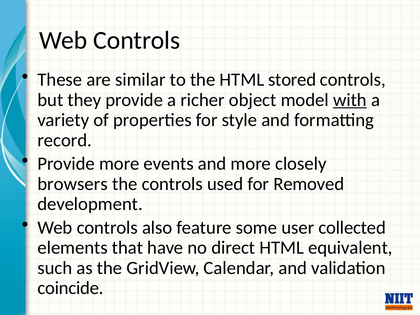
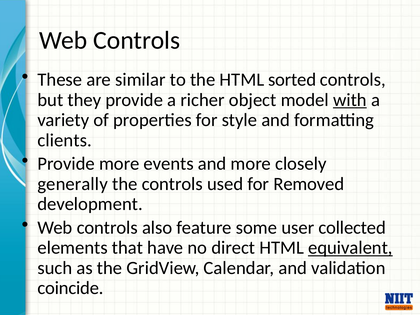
stored: stored -> sorted (292, 80)
record: record -> clients (65, 140)
browsers: browsers -> generally (73, 184)
equivalent underline: none -> present (350, 248)
